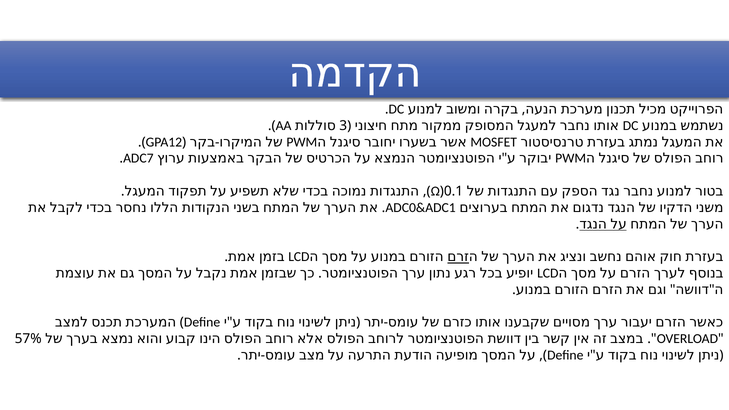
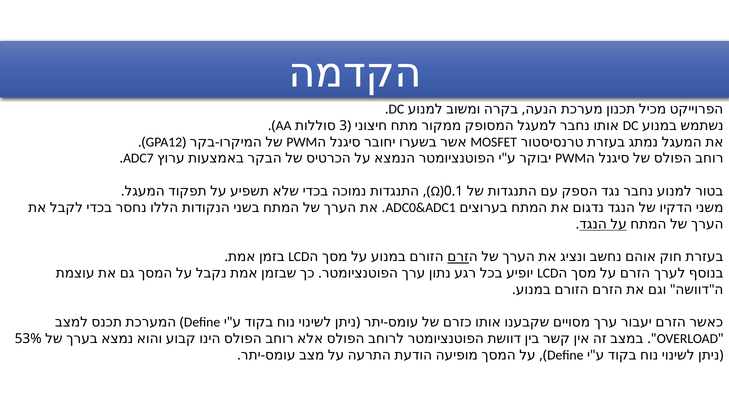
57%: 57% -> 53% (28, 339)
